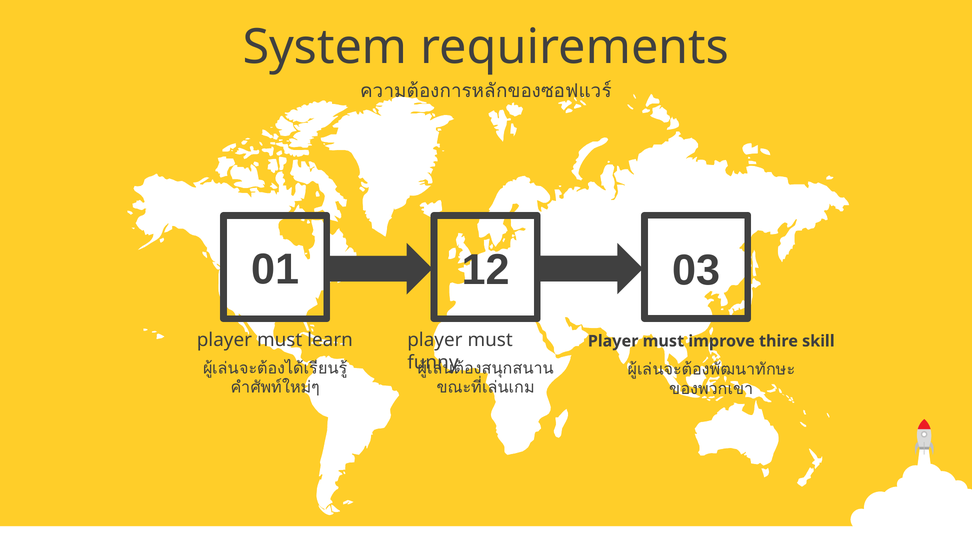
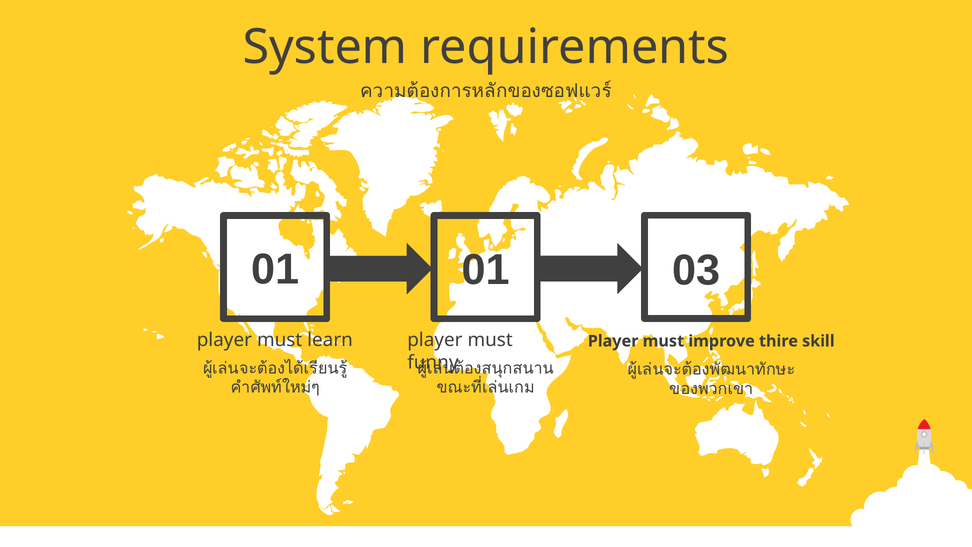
01 12: 12 -> 01 (486, 270)
